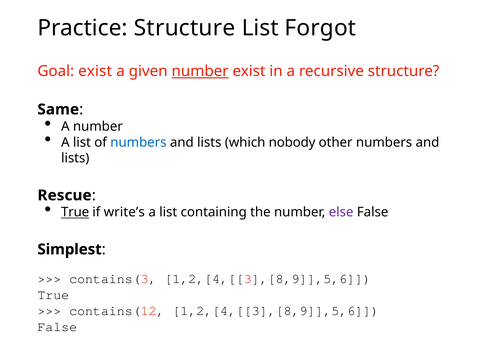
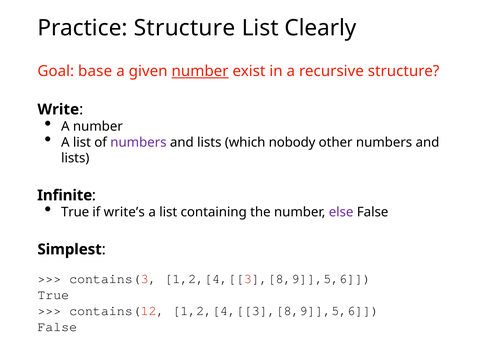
Forgot: Forgot -> Clearly (320, 28)
Goal exist: exist -> base (95, 71)
Same: Same -> Write (58, 109)
numbers colour: blue -> purple (138, 142)
Rescue: Rescue -> Infinite (65, 195)
True underline: present -> none (75, 212)
